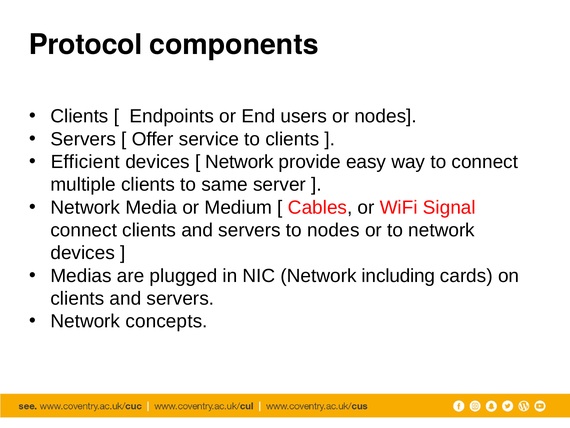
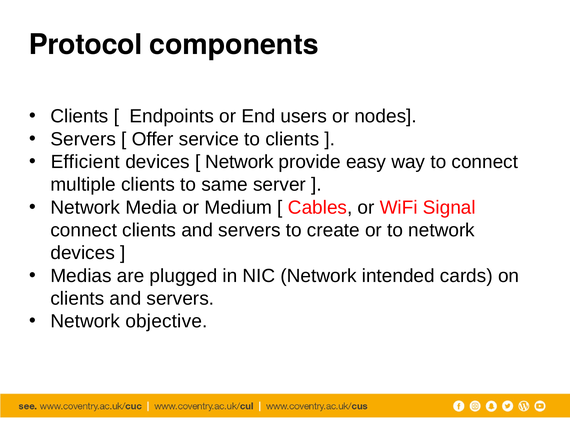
to nodes: nodes -> create (333, 230)
including: including -> intended (398, 275)
concepts: concepts -> objective (166, 321)
